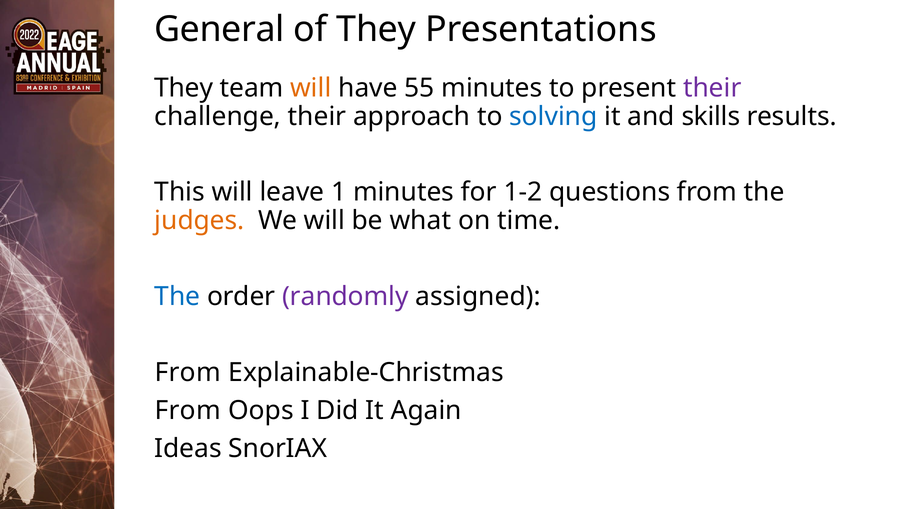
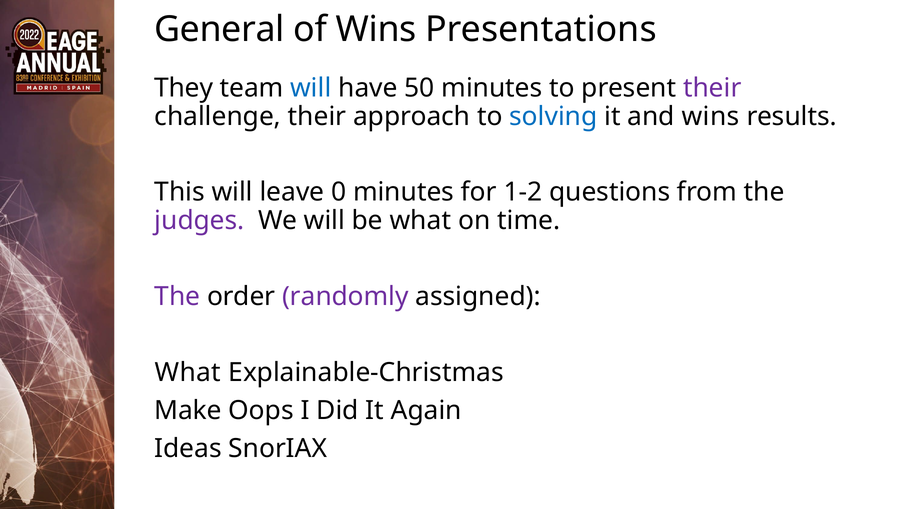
of They: They -> Wins (376, 30)
will colour: orange -> blue (311, 88)
55: 55 -> 50 (419, 88)
and skills: skills -> wins (711, 116)
1: 1 -> 0 (339, 192)
judges colour: orange -> purple (199, 221)
The colour: blue -> purple (177, 297)
From: From -> What (188, 373)
From: From -> Make (188, 411)
